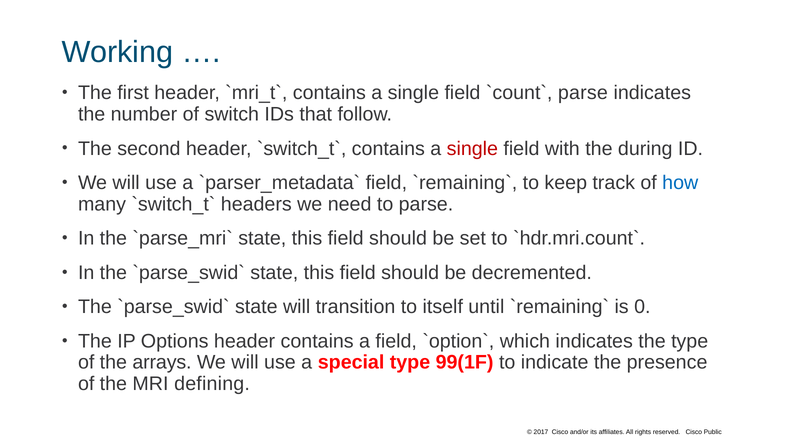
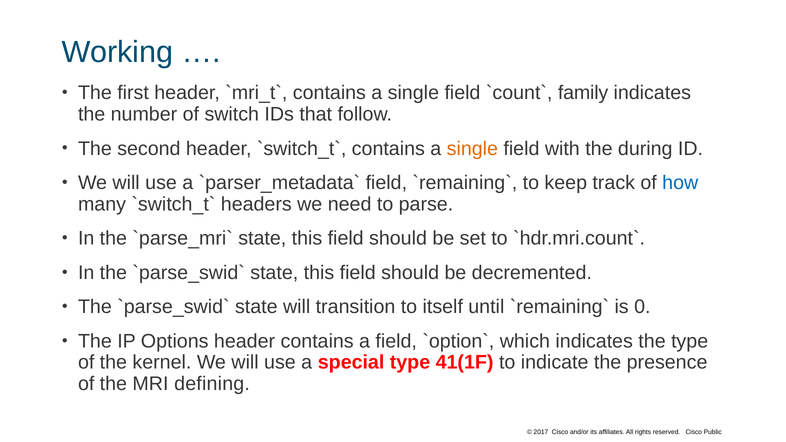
parse: parse -> family (583, 93)
single colour: red -> orange (472, 149)
arrays: arrays -> kernel (162, 363)
99(1F: 99(1F -> 41(1F (465, 363)
